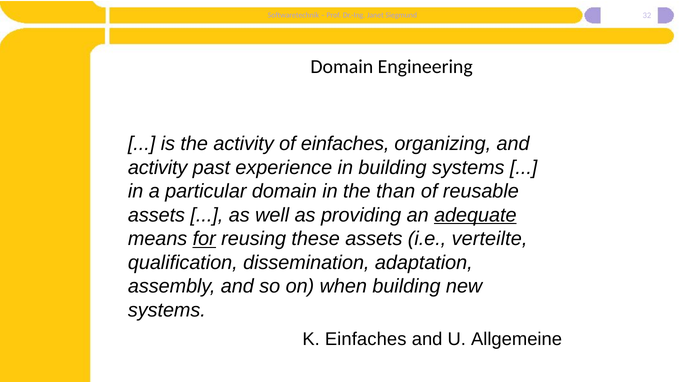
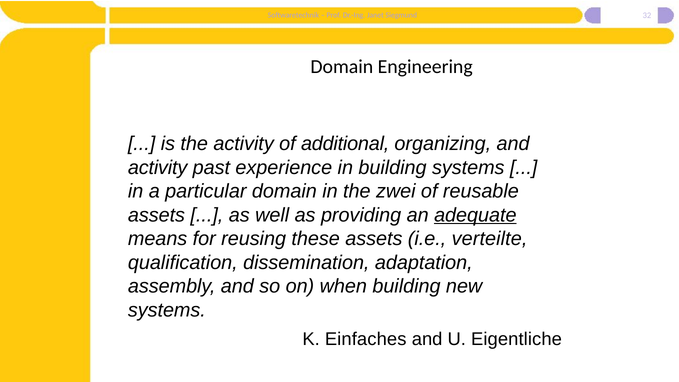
of einfaches: einfaches -> additional (345, 144)
than: than -> zwei (396, 191)
for underline: present -> none (204, 239)
Allgemeine: Allgemeine -> Eigentliche (516, 339)
